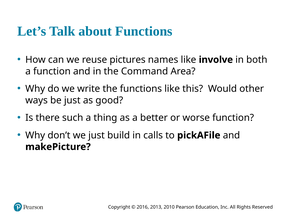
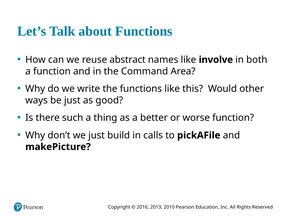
pictures: pictures -> abstract (128, 60)
